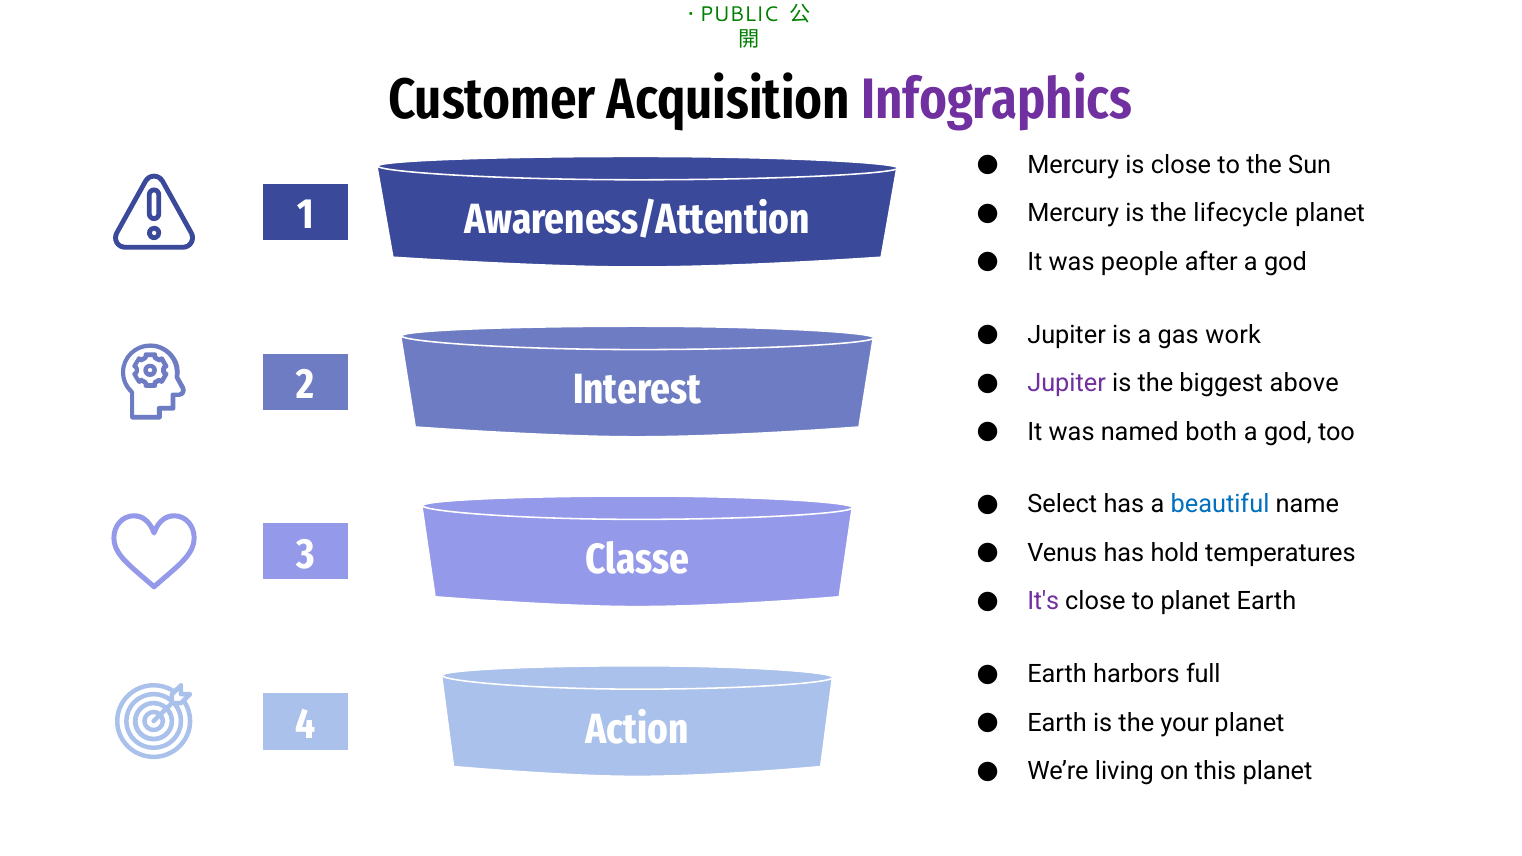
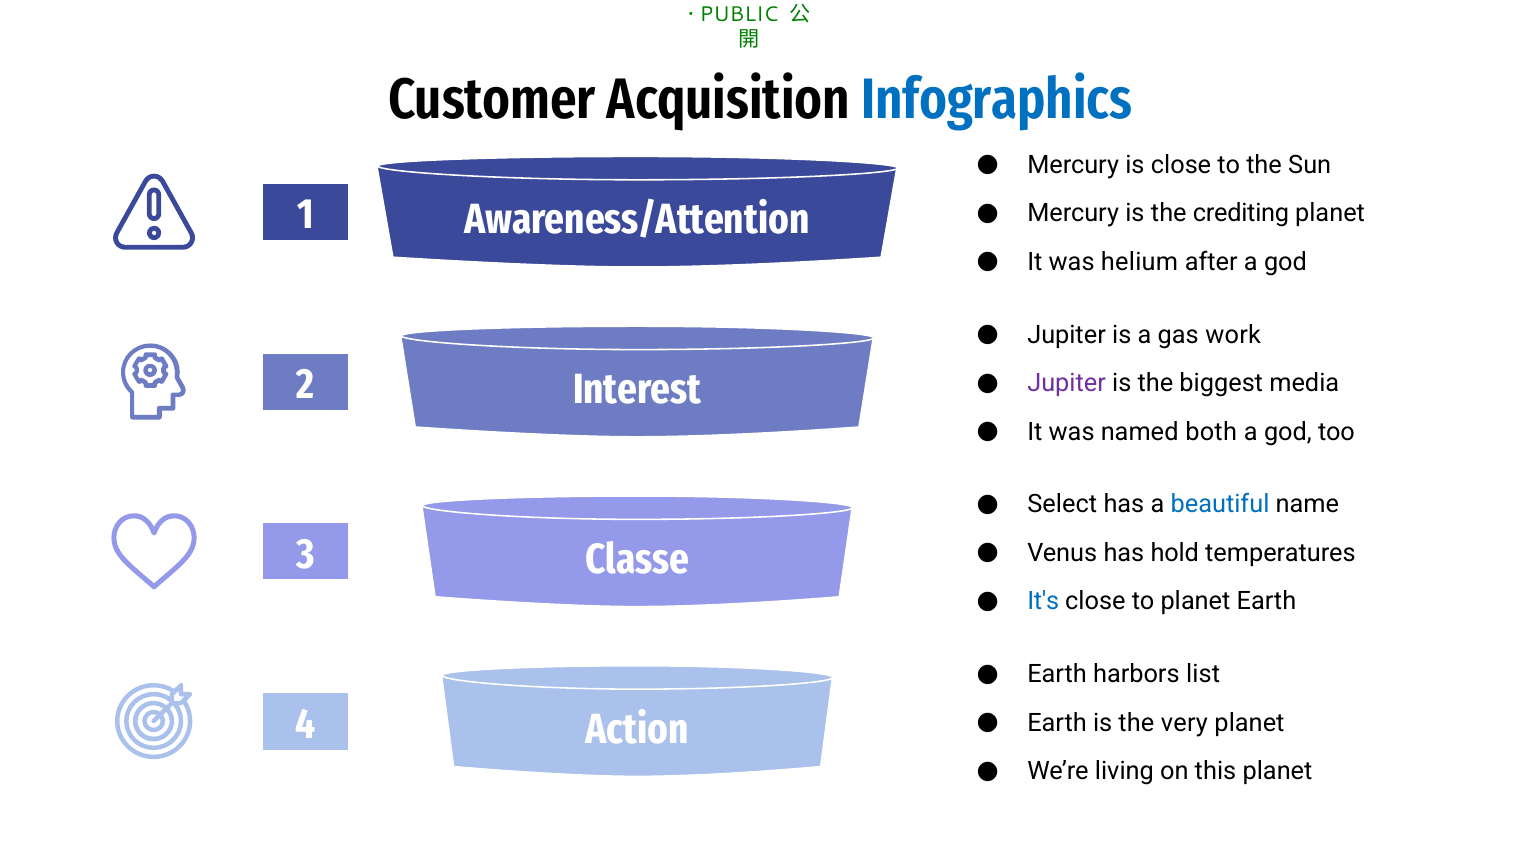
Infographics colour: purple -> blue (997, 99)
lifecycle: lifecycle -> crediting (1241, 214)
people: people -> helium (1140, 262)
above: above -> media (1304, 383)
It's colour: purple -> blue (1043, 602)
full: full -> list (1203, 675)
your: your -> very (1184, 723)
